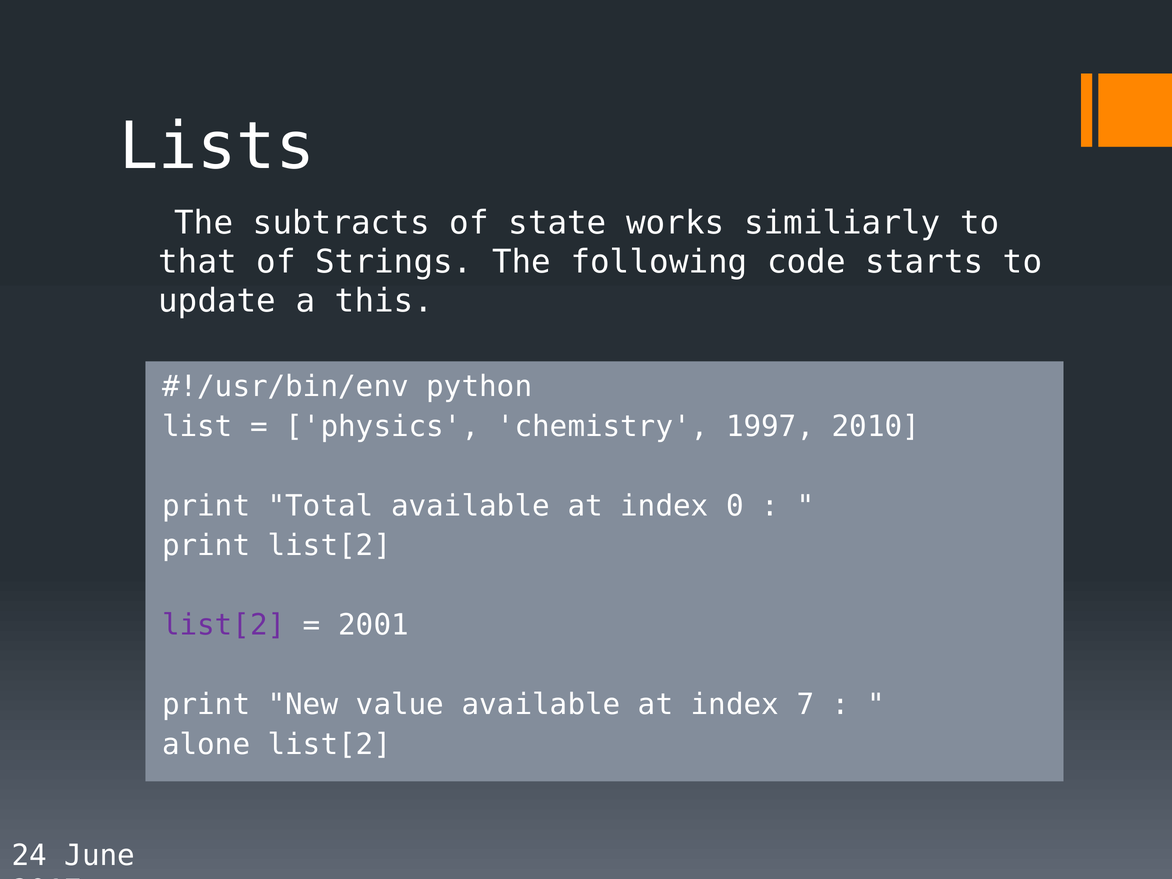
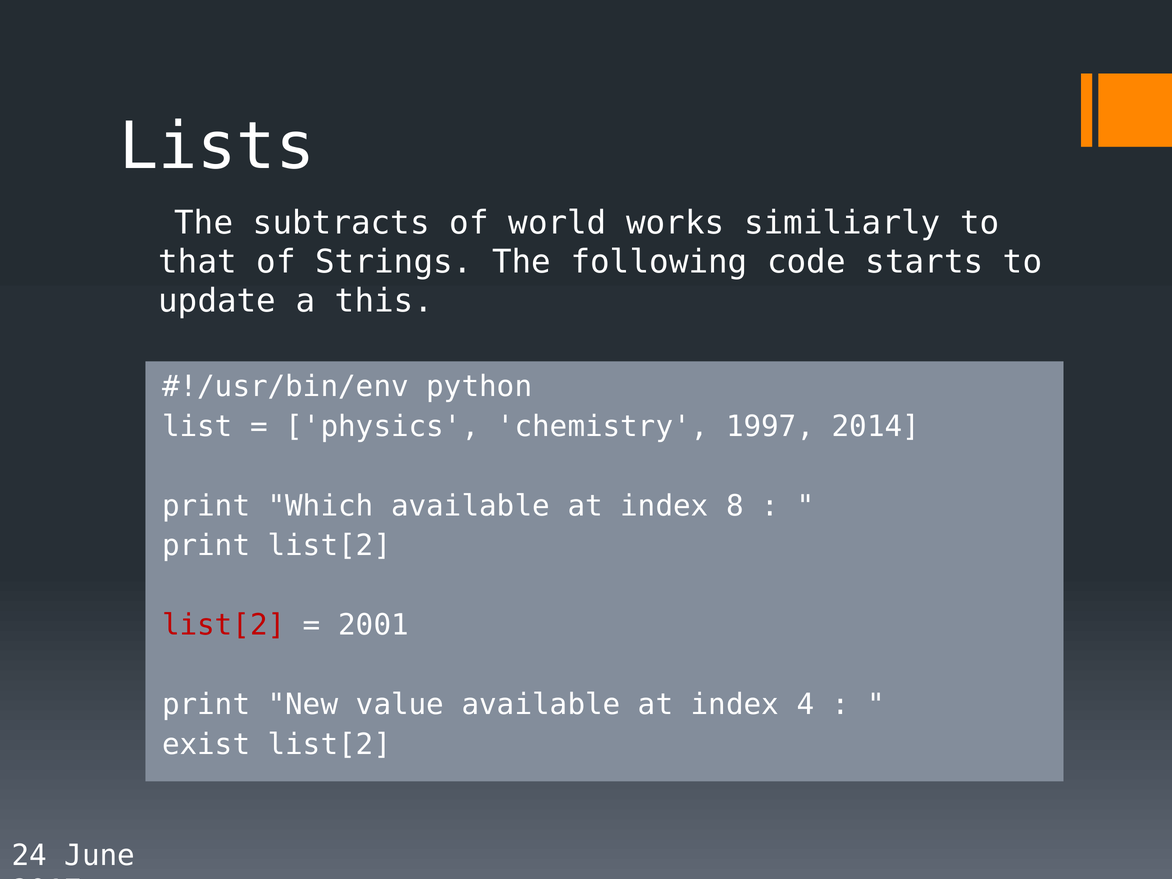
state: state -> world (557, 223)
2010: 2010 -> 2014 (876, 427)
Total: Total -> Which (321, 506)
0: 0 -> 8 (735, 506)
list[2 colour: purple -> red (224, 625)
7: 7 -> 4 (806, 705)
alone: alone -> exist (206, 744)
